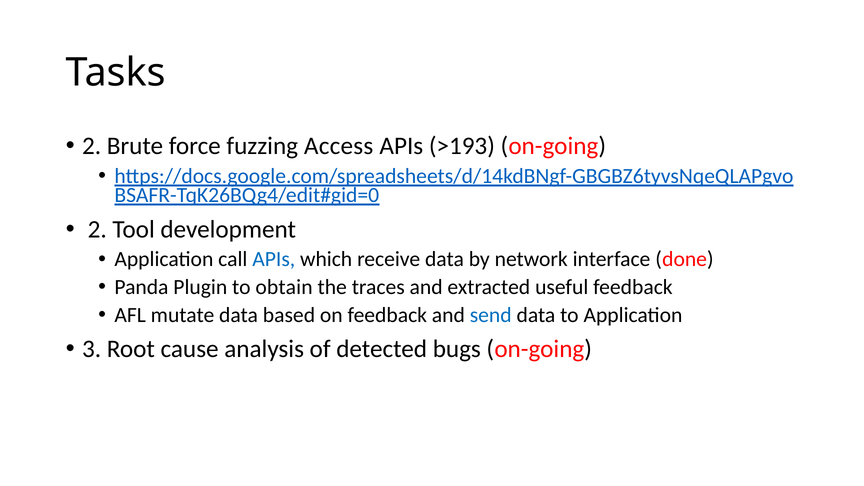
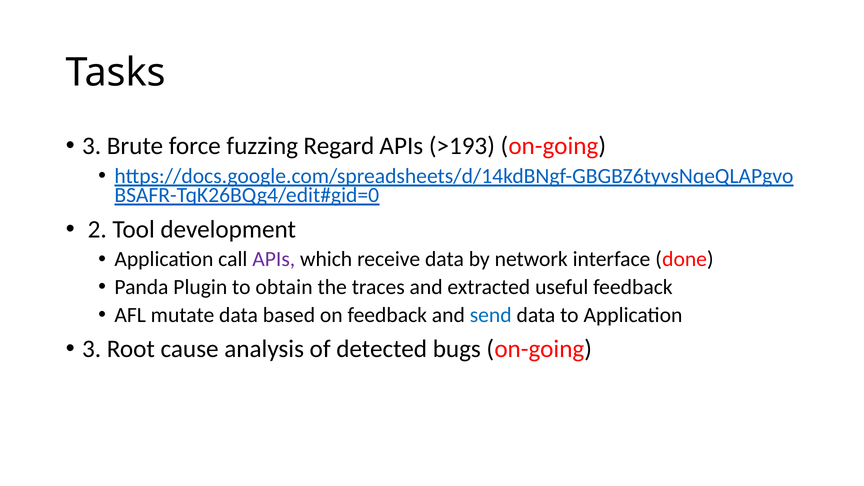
2: 2 -> 3 (92, 146)
Access: Access -> Regard (339, 146)
APIs colour: blue -> purple (274, 259)
